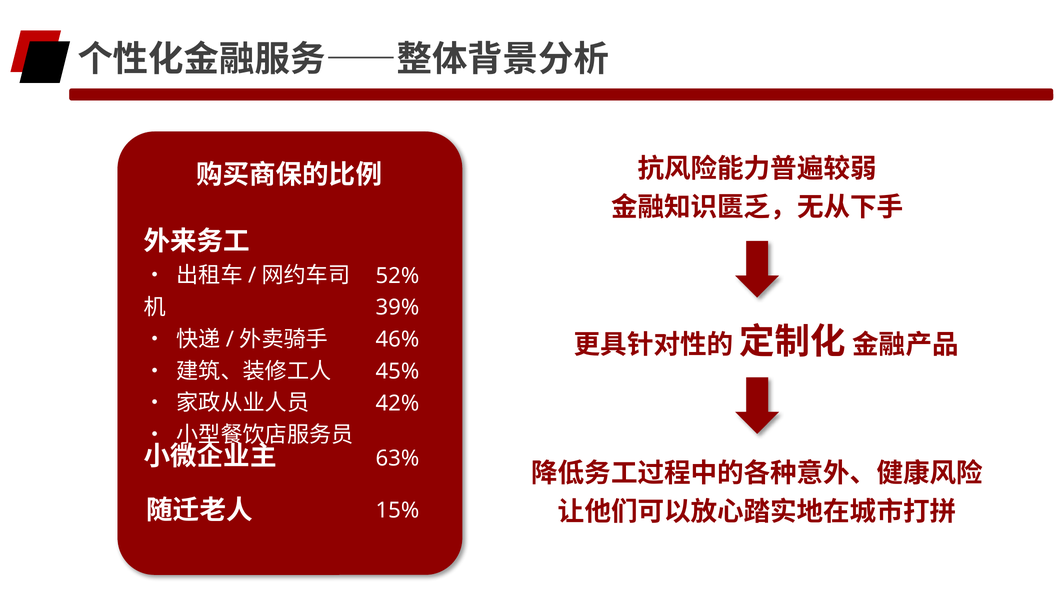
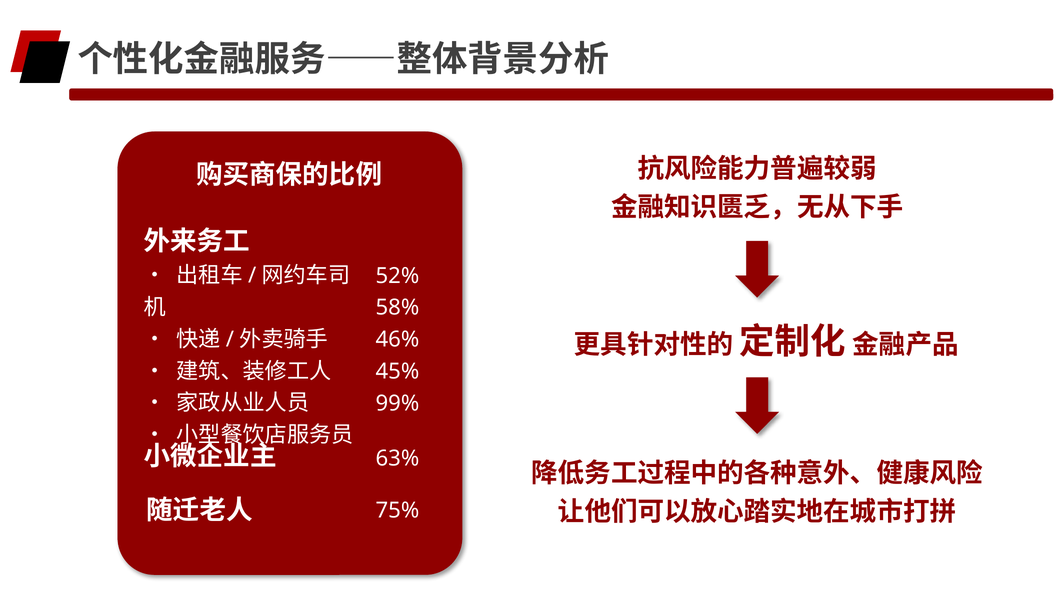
39%: 39% -> 58% (397, 307)
42%: 42% -> 99% (397, 403)
15%: 15% -> 75% (397, 510)
